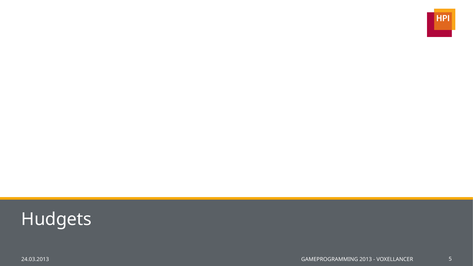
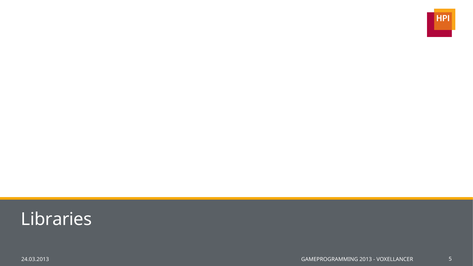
Hudgets: Hudgets -> Libraries (56, 219)
